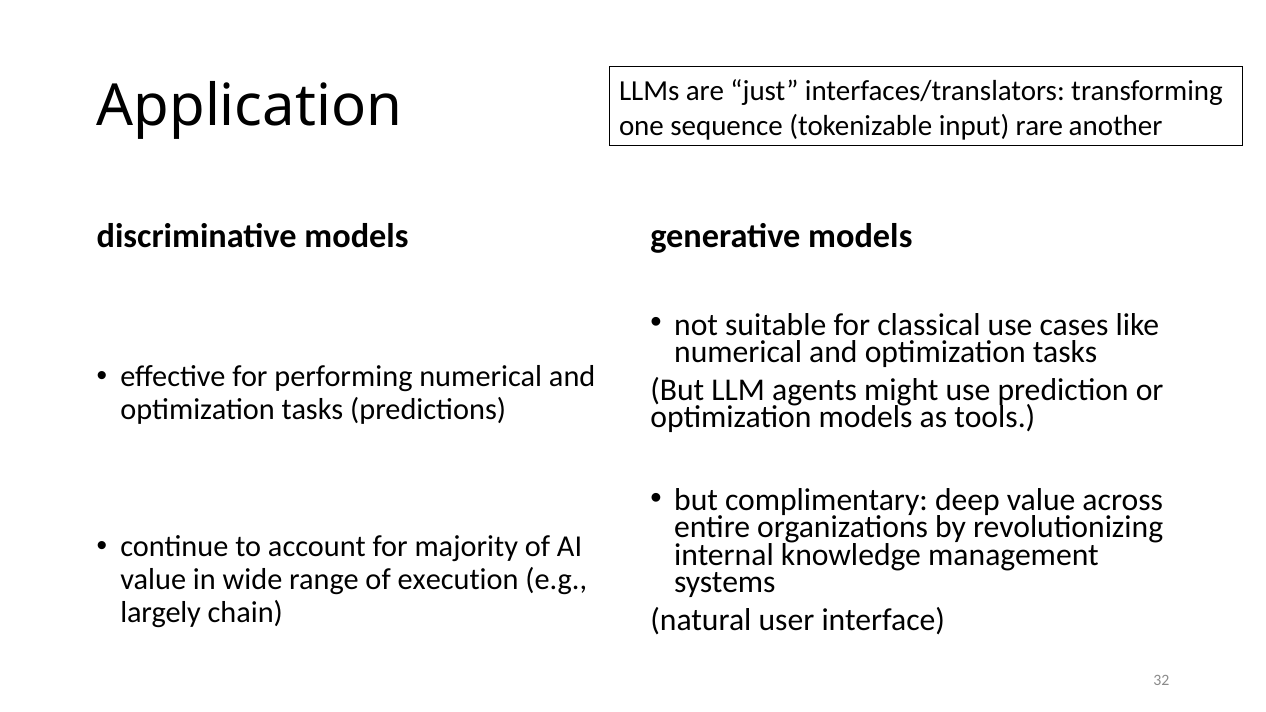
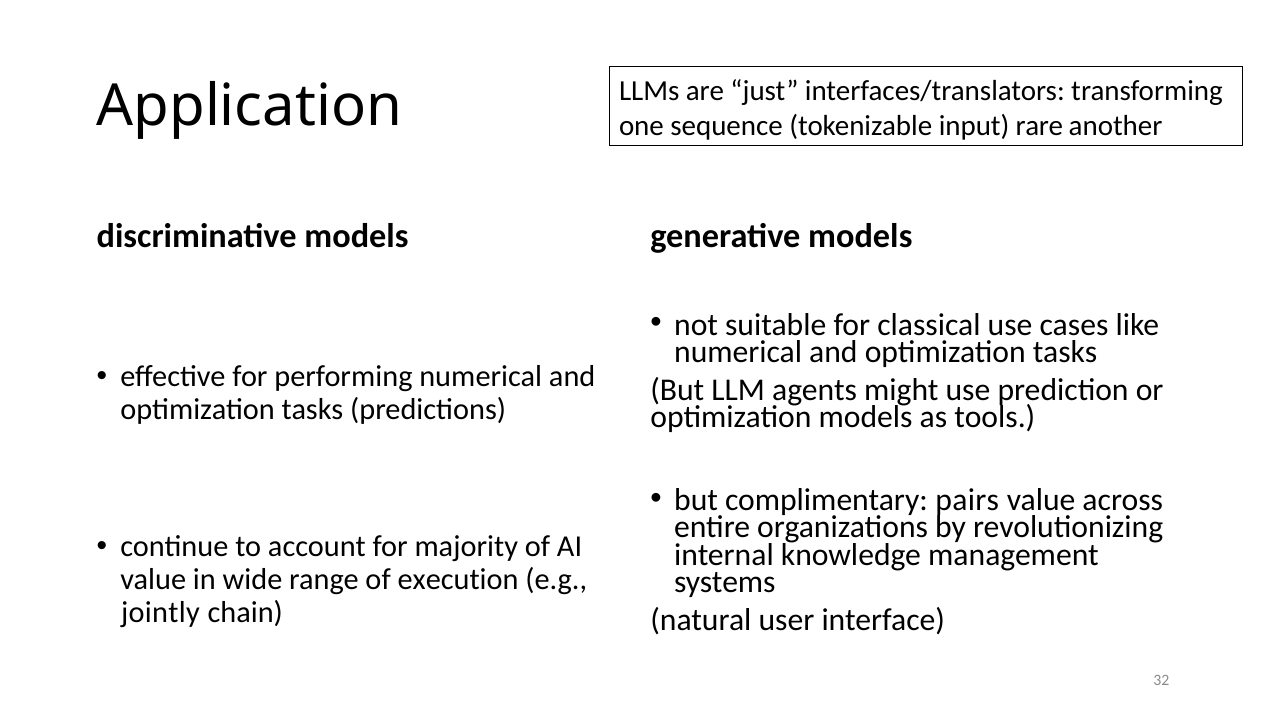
deep: deep -> pairs (967, 500)
largely: largely -> jointly (160, 613)
